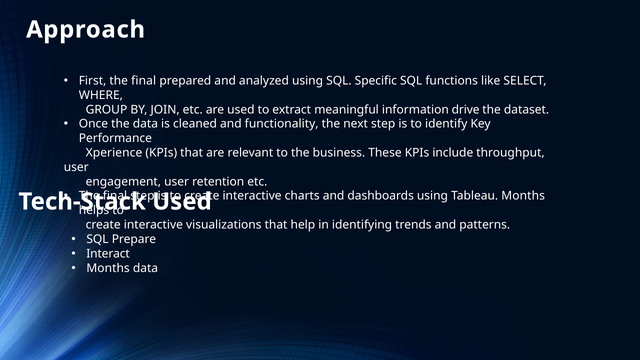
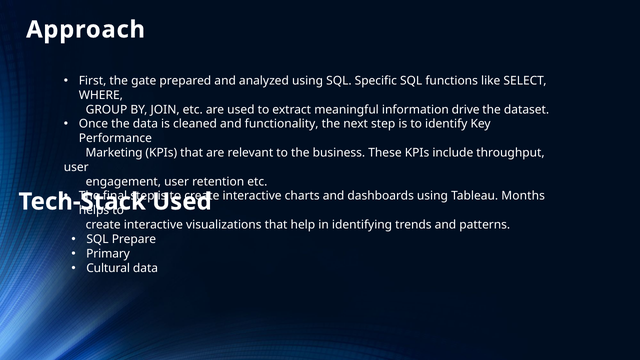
First the final: final -> gate (144, 81)
Xperience: Xperience -> Marketing (114, 153)
Interact: Interact -> Primary (108, 254)
Months: Months -> Cultural (108, 268)
